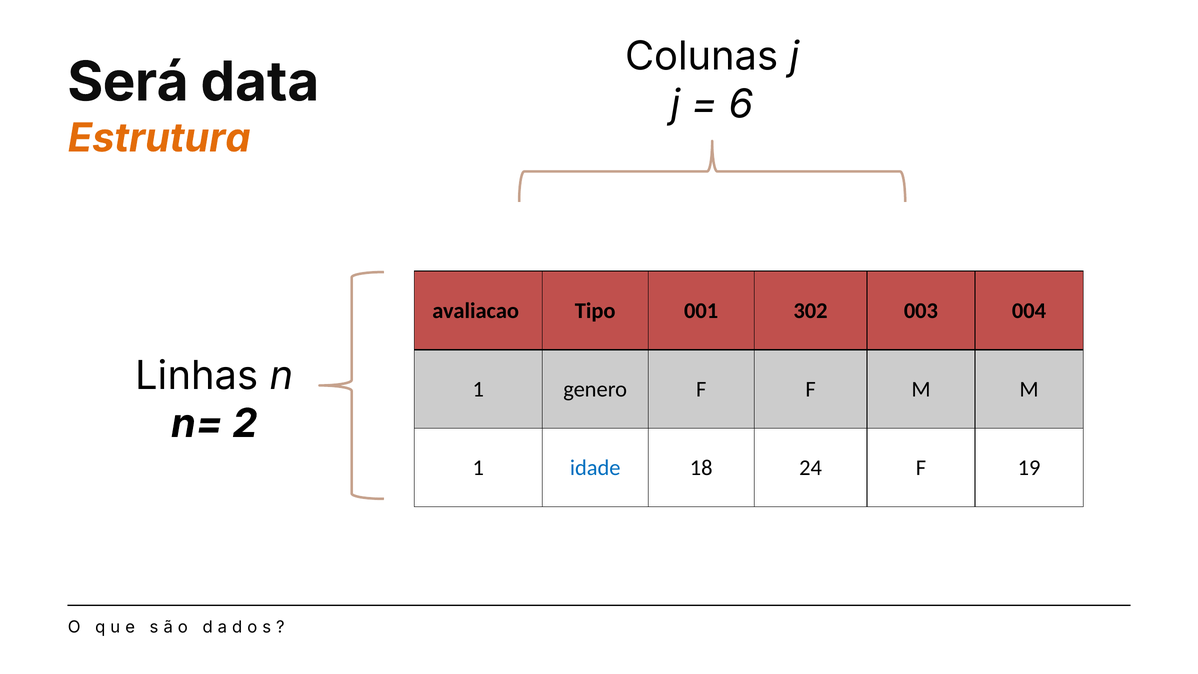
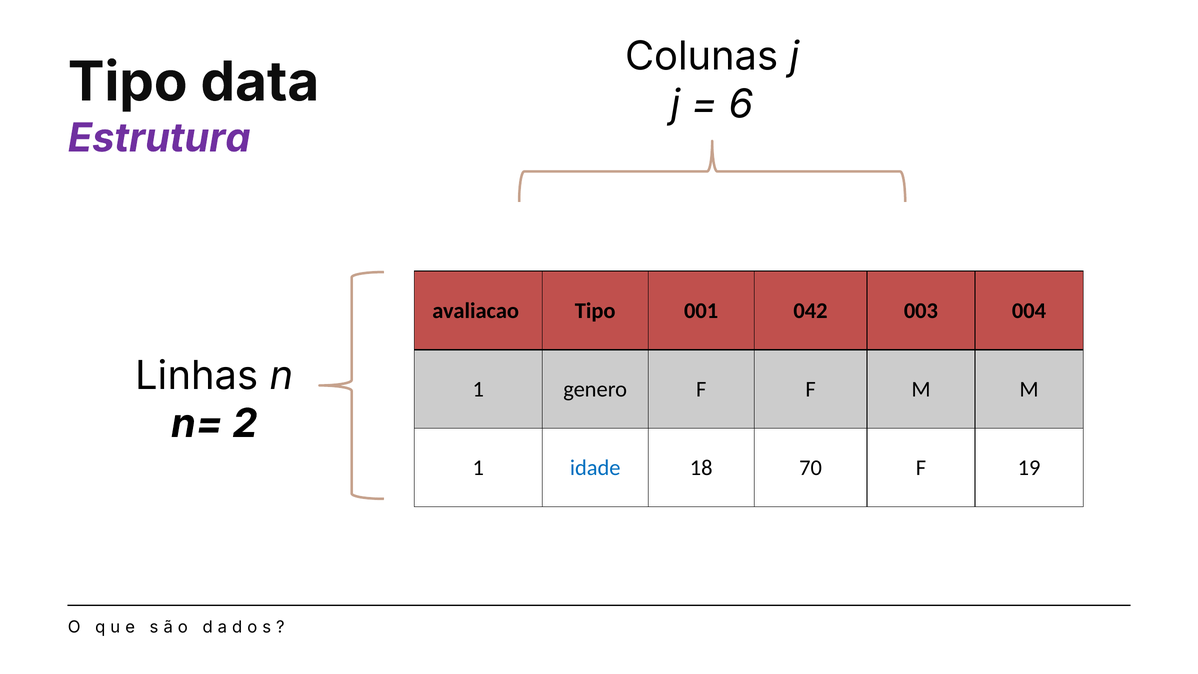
Será: Será -> Tipo (128, 82)
Estrutura colour: orange -> purple (159, 138)
302: 302 -> 042 (811, 311)
24: 24 -> 70 (811, 468)
